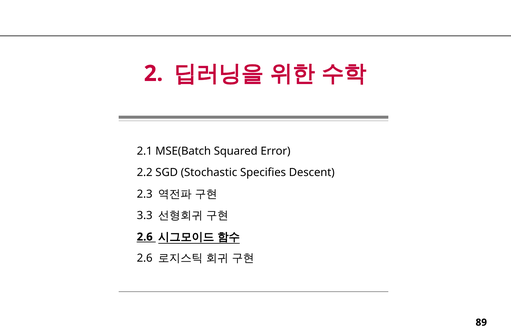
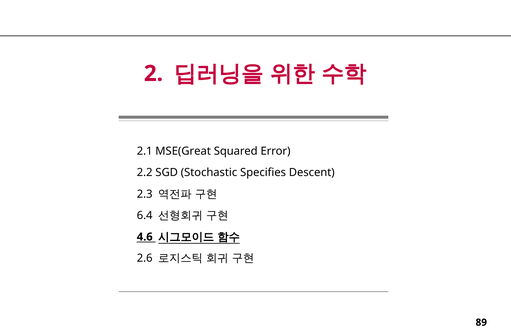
MSE(Batch: MSE(Batch -> MSE(Great (183, 151)
3.3: 3.3 -> 6.4 (145, 215)
2.6: 2.6 -> 4.6 (145, 237)
